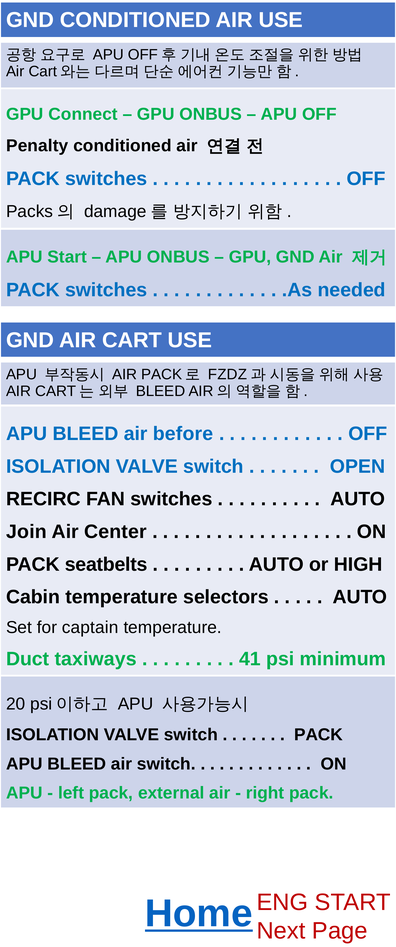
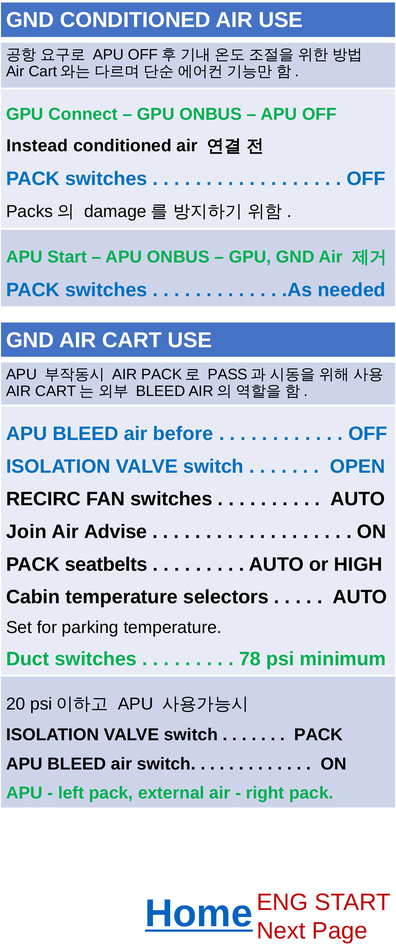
Penalty: Penalty -> Instead (37, 146)
FZDZ: FZDZ -> PASS (228, 375)
Center: Center -> Advise (116, 532)
captain: captain -> parking (90, 628)
Duct taxiways: taxiways -> switches (96, 659)
41: 41 -> 78 (250, 659)
